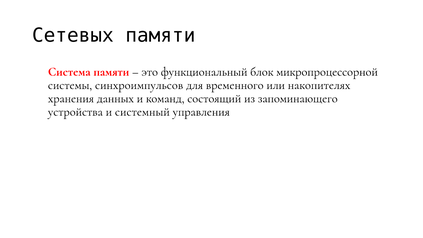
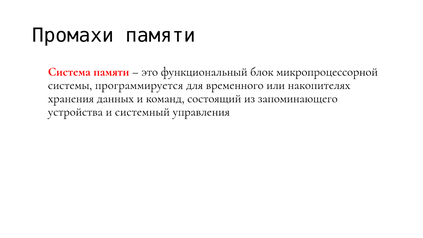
Сетевых: Сетевых -> Промахи (73, 36)
синхроимпульсов: синхроимпульсов -> программируется (139, 85)
